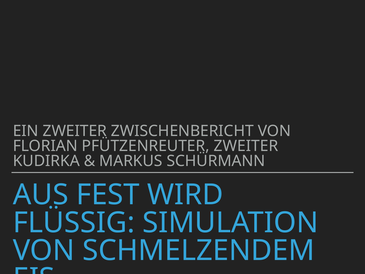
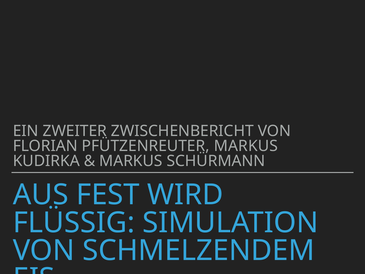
PFÜTZENREUTER ZWEITER: ZWEITER -> MARKUS (246, 146)
